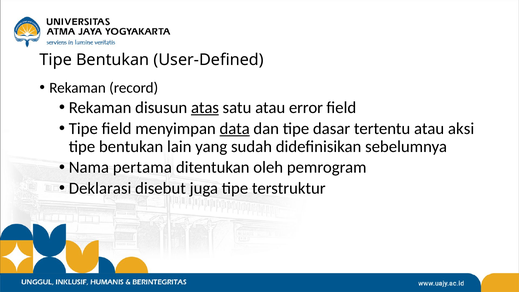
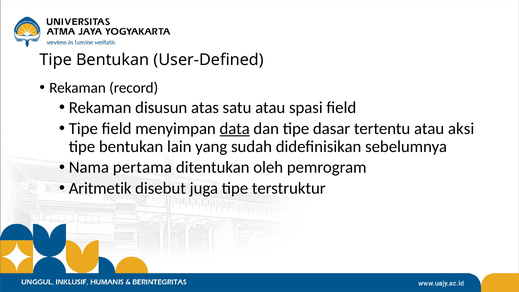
atas underline: present -> none (205, 108)
error: error -> spasi (306, 108)
Deklarasi: Deklarasi -> Aritmetik (100, 188)
